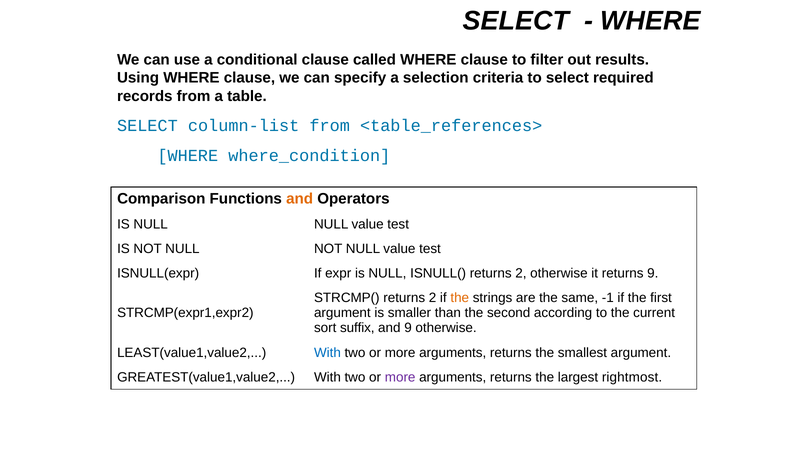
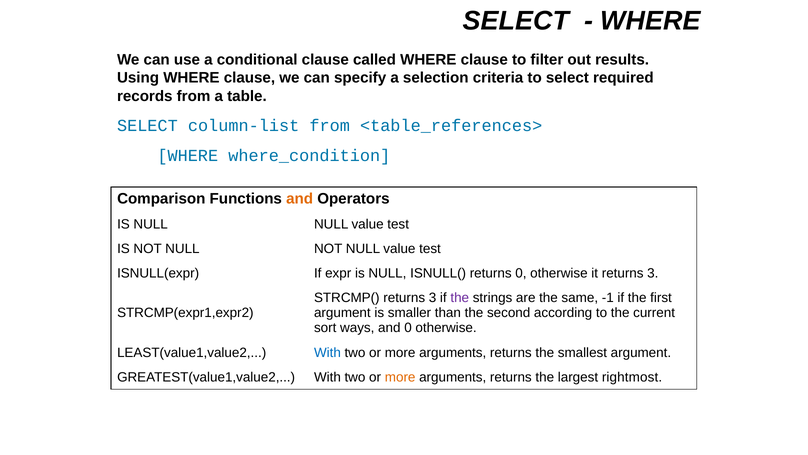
ISNULL( returns 2: 2 -> 0 (521, 273)
it returns 9: 9 -> 3 (653, 273)
STRCMP( returns 2: 2 -> 3 (433, 298)
the colour: orange -> purple (460, 298)
suffix: suffix -> ways (357, 328)
and 9: 9 -> 0 (408, 328)
more colour: purple -> orange (400, 377)
